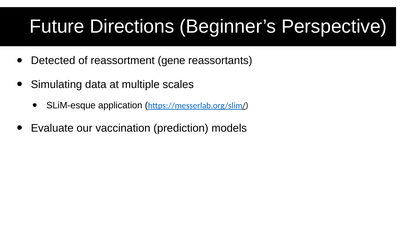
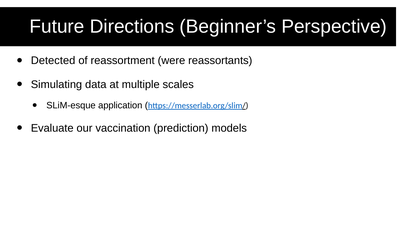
gene: gene -> were (171, 61)
